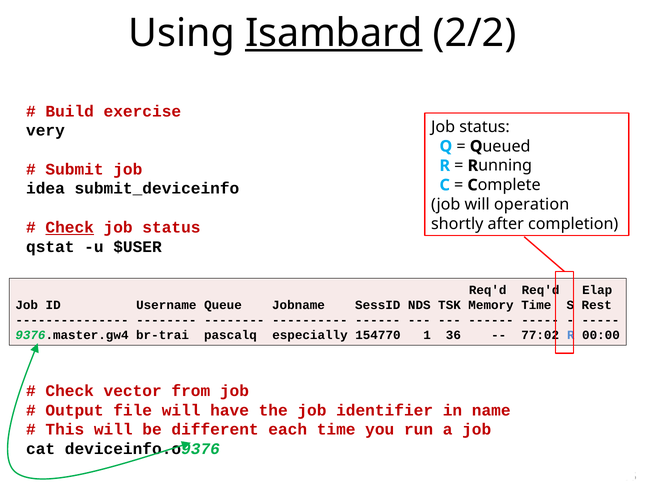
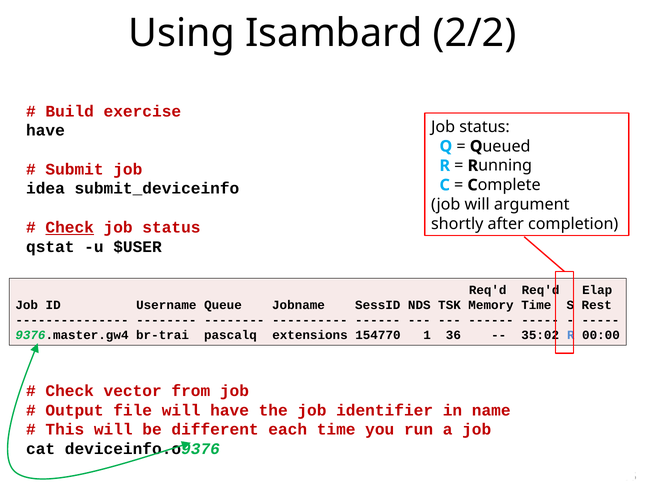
Isambard underline: present -> none (334, 33)
very: very -> have (45, 131)
operation: operation -> argument (532, 205)
especially: especially -> extensions (310, 336)
77:02: 77:02 -> 35:02 (540, 336)
